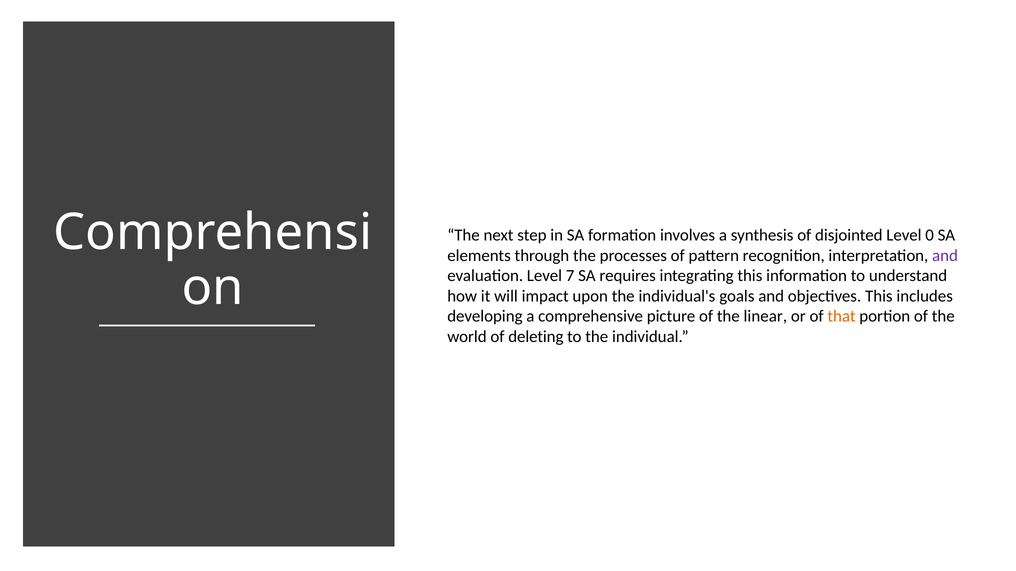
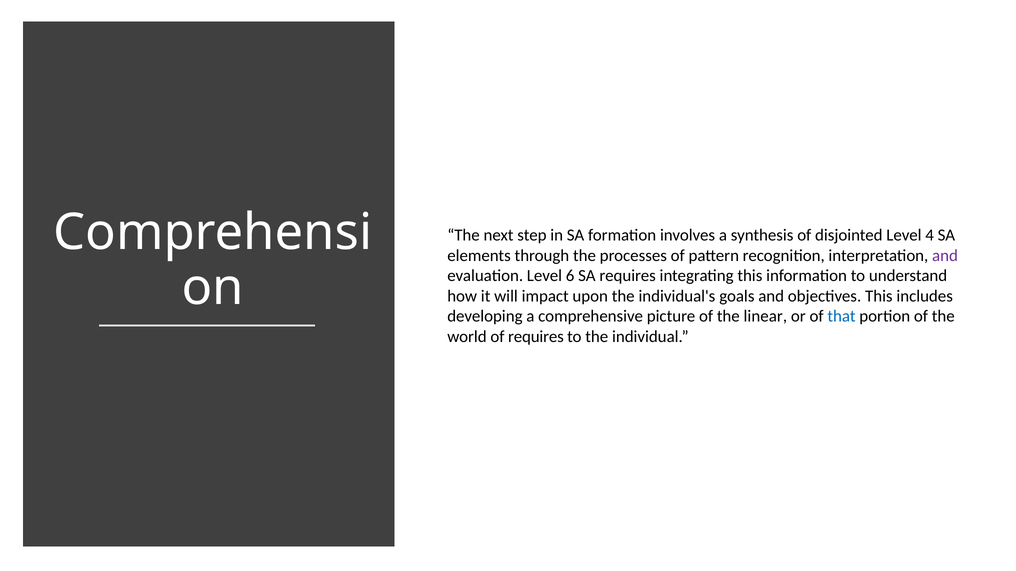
0: 0 -> 4 (930, 235)
7: 7 -> 6 (570, 276)
that colour: orange -> blue (842, 317)
of deleting: deleting -> requires (536, 337)
